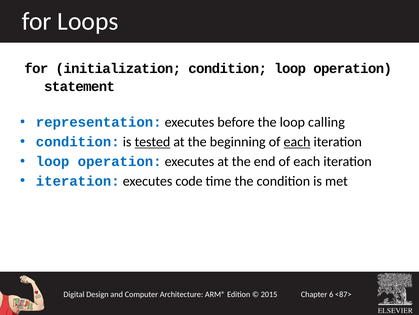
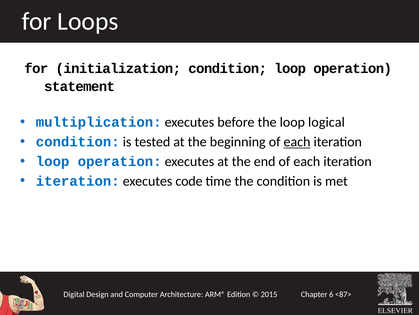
representation: representation -> multiplication (99, 122)
calling: calling -> logical (326, 122)
tested underline: present -> none (152, 142)
